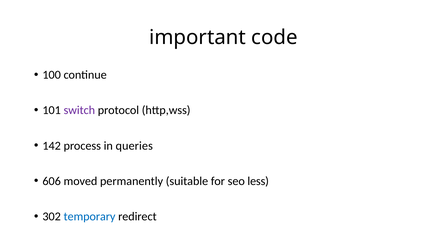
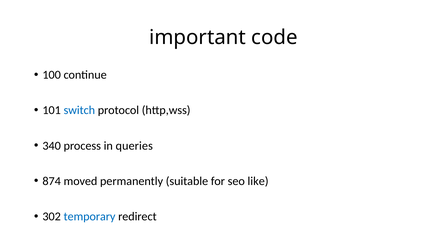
switch colour: purple -> blue (79, 111)
142: 142 -> 340 (52, 146)
606: 606 -> 874 (52, 181)
less: less -> like (258, 181)
